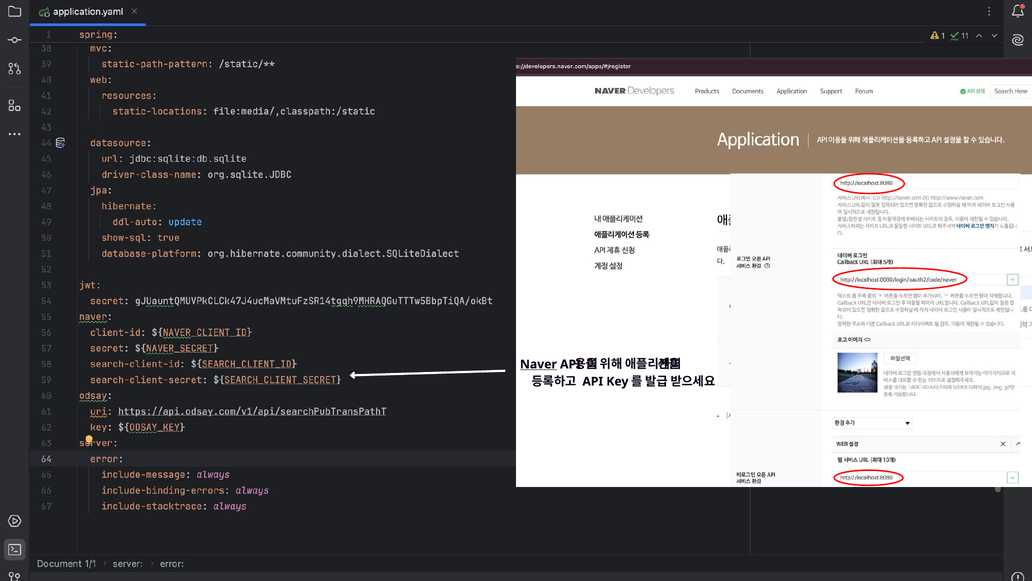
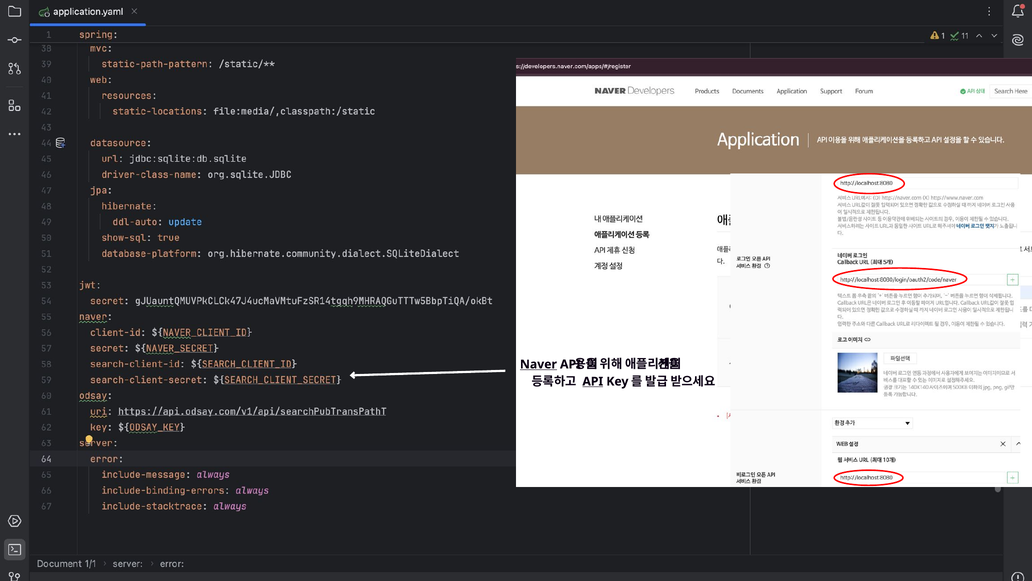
API underline: none -> present (593, 381)
